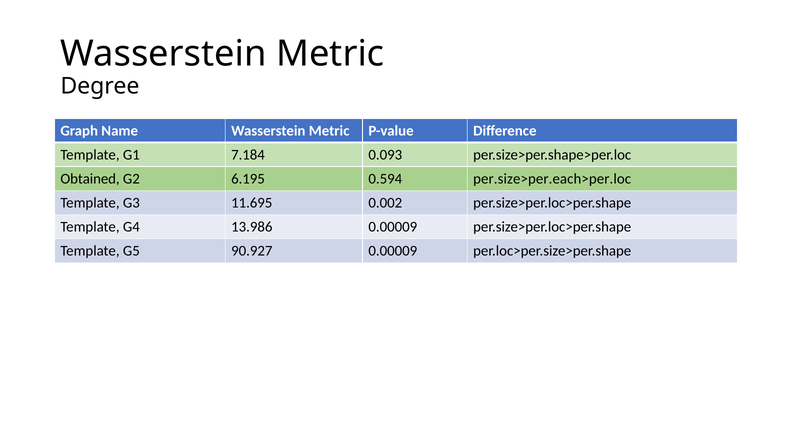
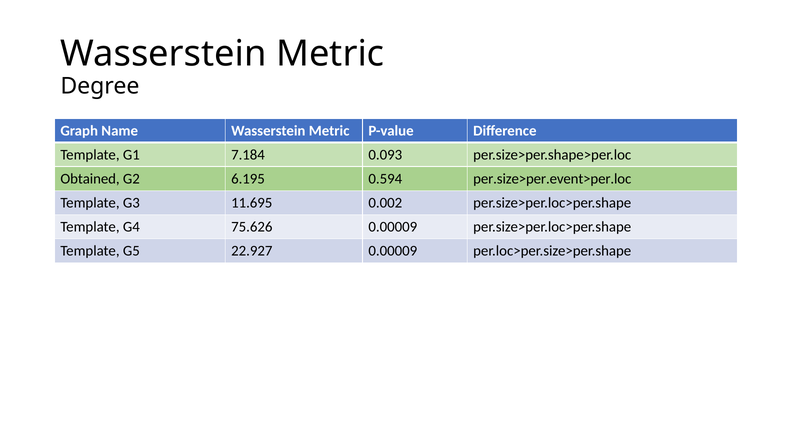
per.size>per.each>per.loc: per.size>per.each>per.loc -> per.size>per.event>per.loc (552, 179)
13.986: 13.986 -> 75.626 (252, 227)
90.927: 90.927 -> 22.927 (252, 251)
